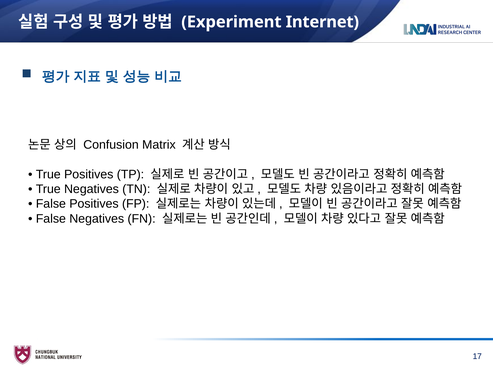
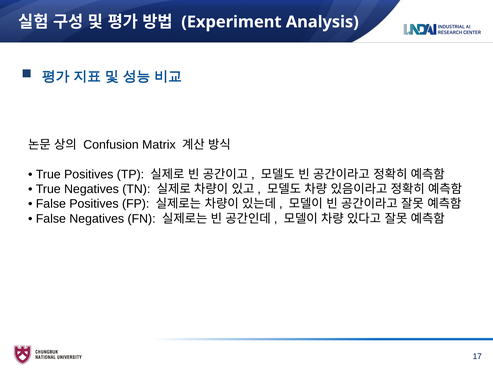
Internet: Internet -> Analysis (322, 22)
